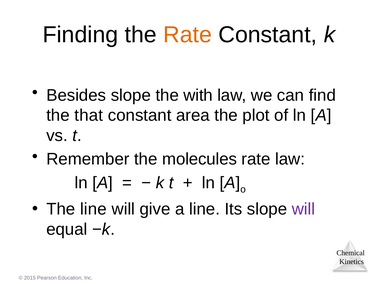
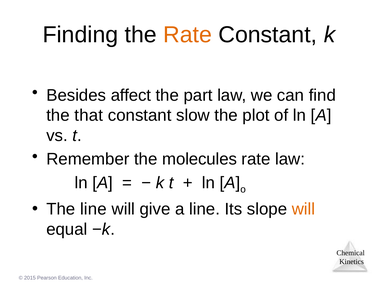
Besides slope: slope -> affect (131, 95)
with: with -> part (198, 95)
area: area -> slow (193, 115)
will colour: purple -> orange (304, 209)
